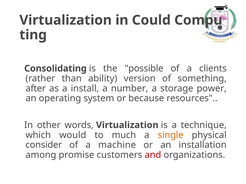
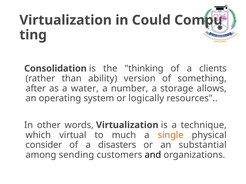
Consolidating: Consolidating -> Consolidation (55, 69)
possible: possible -> thinking (144, 69)
install: install -> water (85, 89)
power: power -> allows (212, 89)
because: because -> logically (146, 99)
would: would -> virtual (73, 135)
machine: machine -> disasters (117, 145)
installation: installation -> substantial (203, 145)
promise: promise -> sending (76, 155)
and colour: red -> black (153, 155)
